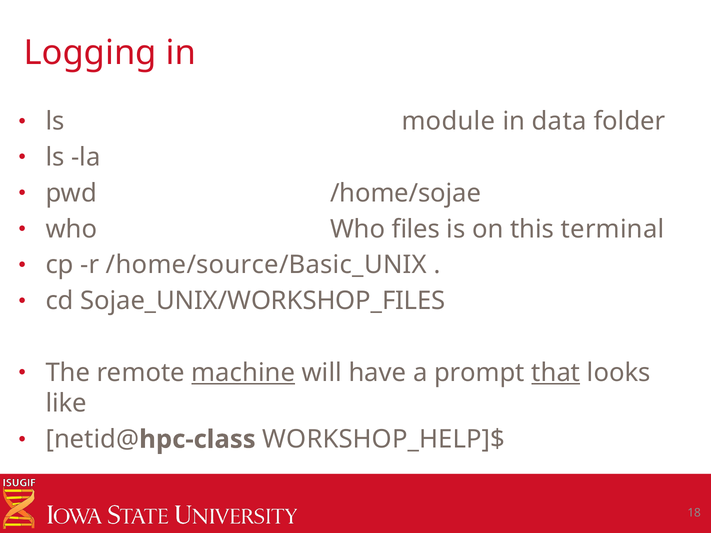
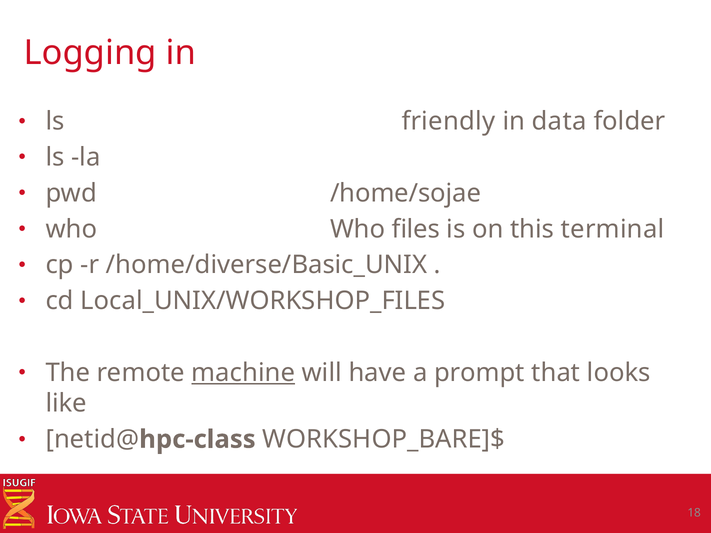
module: module -> friendly (448, 121)
/home/source/Basic_UNIX: /home/source/Basic_UNIX -> /home/diverse/Basic_UNIX (267, 265)
Sojae_UNIX/WORKSHOP_FILES: Sojae_UNIX/WORKSHOP_FILES -> Local_UNIX/WORKSHOP_FILES (263, 301)
that underline: present -> none (556, 373)
WORKSHOP_HELP]$: WORKSHOP_HELP]$ -> WORKSHOP_BARE]$ (384, 440)
